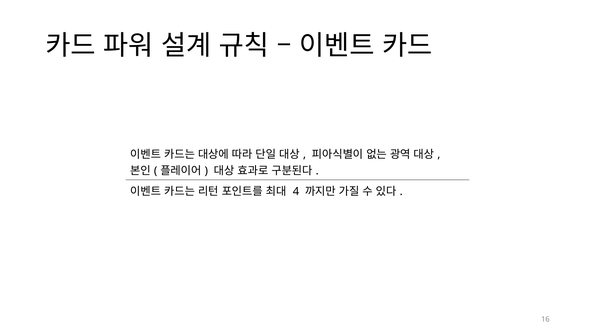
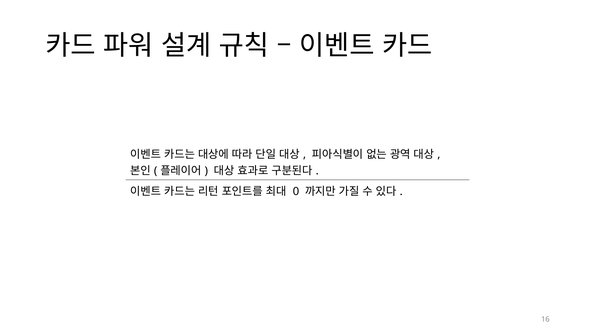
4: 4 -> 0 (296, 191)
